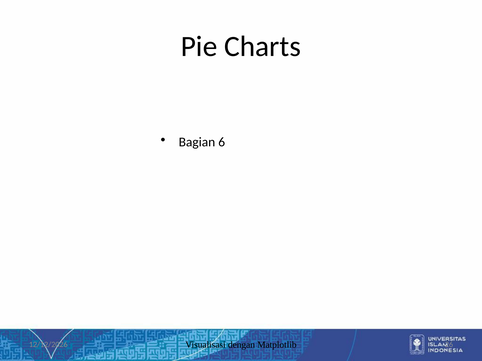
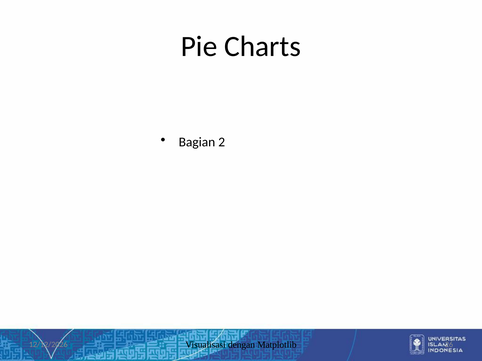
6: 6 -> 2 (222, 142)
